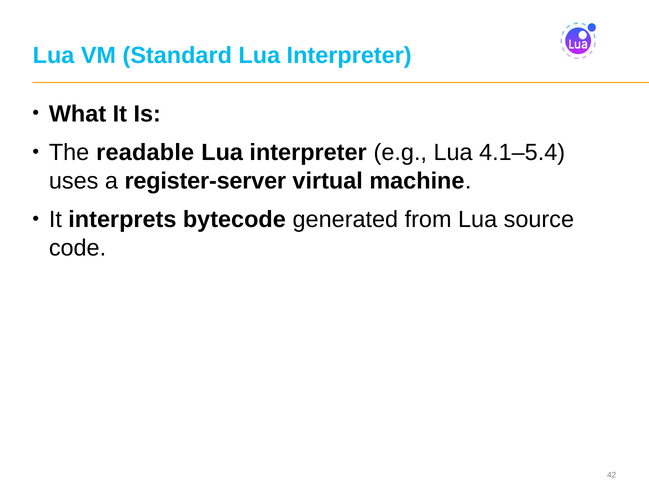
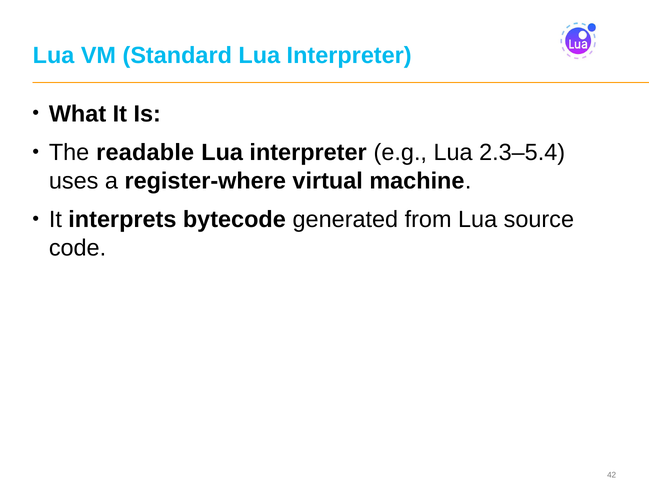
4.1–5.4: 4.1–5.4 -> 2.3–5.4 (522, 153)
register-server: register-server -> register-where (205, 181)
